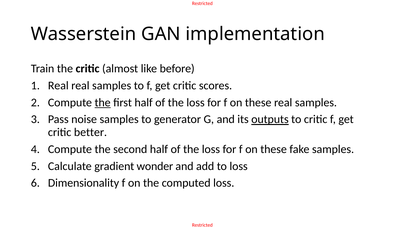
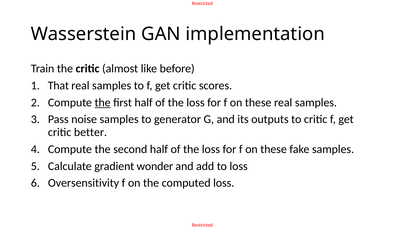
Real: Real -> That (58, 85)
outputs underline: present -> none (270, 119)
Dimensionality: Dimensionality -> Oversensitivity (84, 183)
